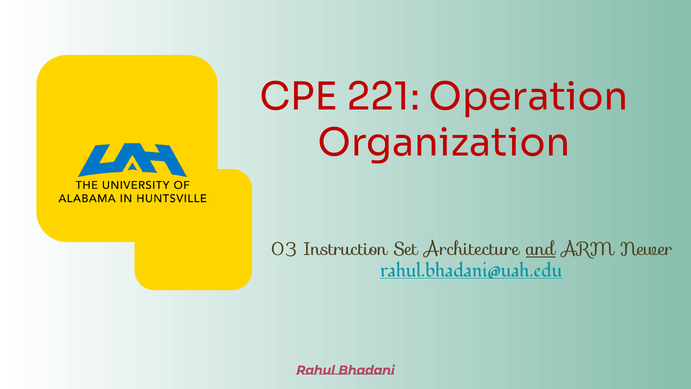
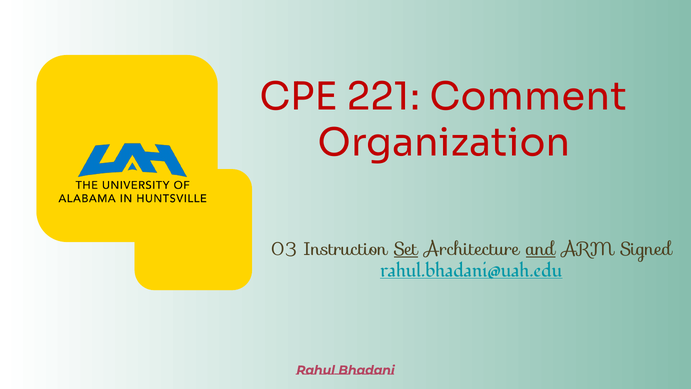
Operation: Operation -> Comment (528, 97)
Set underline: none -> present (406, 249)
Newer: Newer -> Signed (646, 249)
